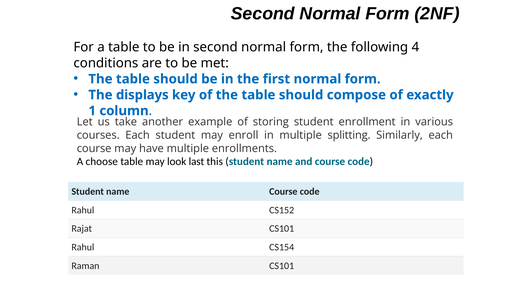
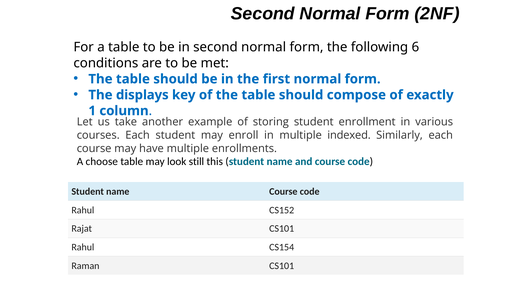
4: 4 -> 6 (415, 47)
splitting: splitting -> indexed (349, 135)
last: last -> still (196, 162)
